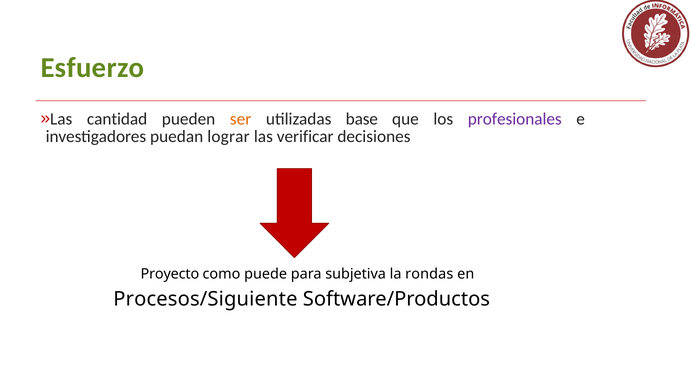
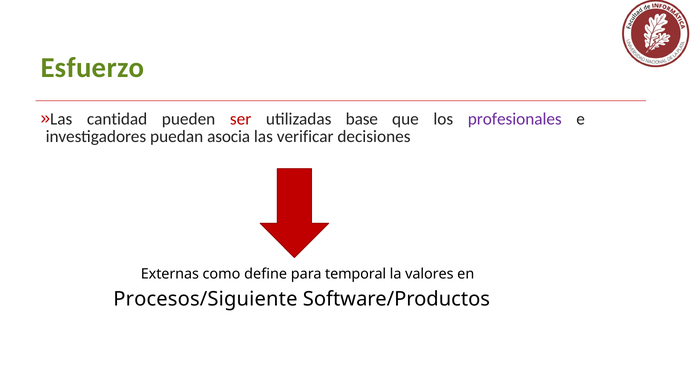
ser colour: orange -> red (241, 119)
lograr: lograr -> asocia (229, 136)
Proyecto: Proyecto -> Externas (170, 274)
puede: puede -> define (266, 274)
subjetiva: subjetiva -> temporal (356, 274)
rondas: rondas -> valores (429, 274)
